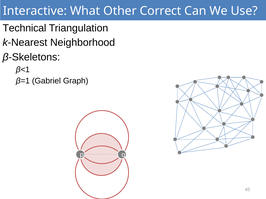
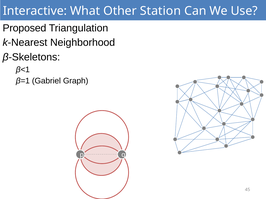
Correct: Correct -> Station (160, 11)
Technical: Technical -> Proposed (24, 28)
